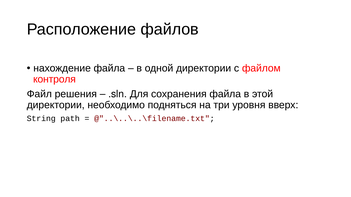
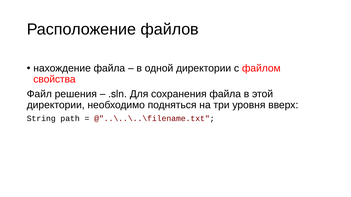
контроля: контроля -> свойства (54, 80)
